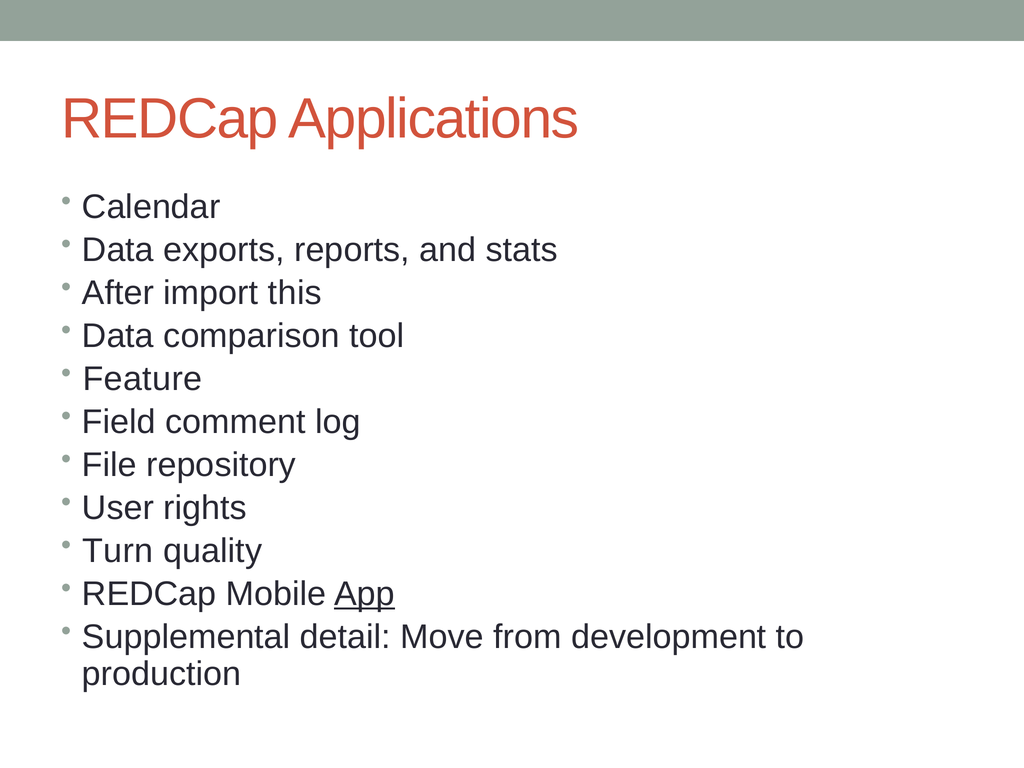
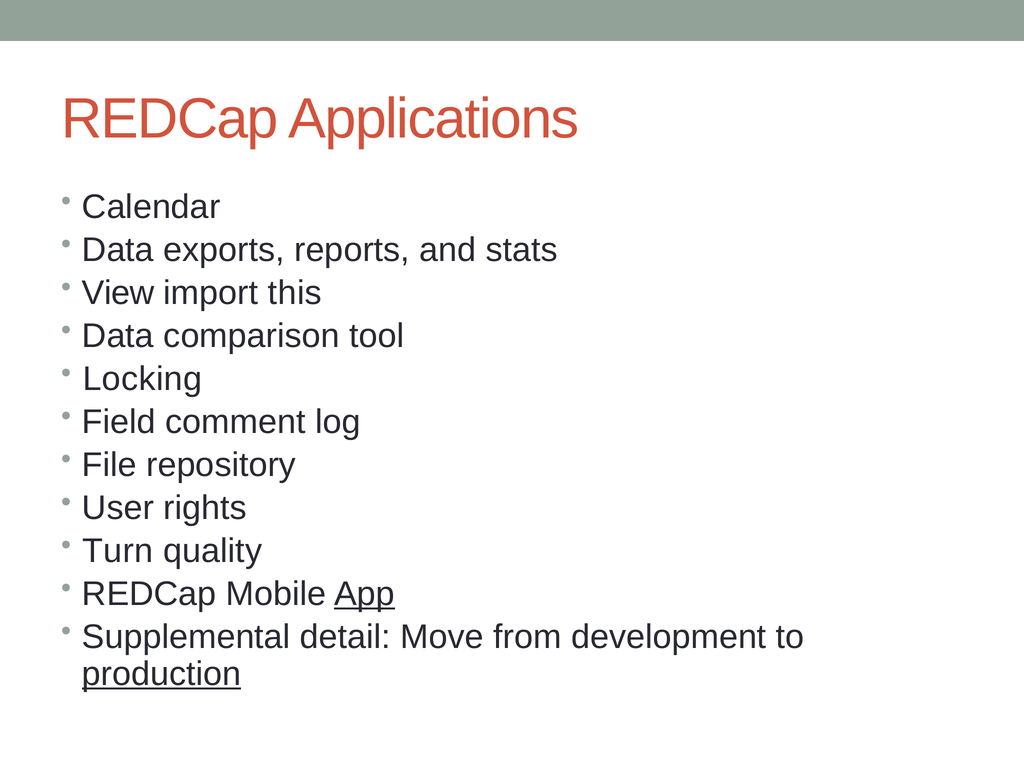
After: After -> View (118, 293)
Feature: Feature -> Locking (142, 379)
production underline: none -> present (162, 674)
